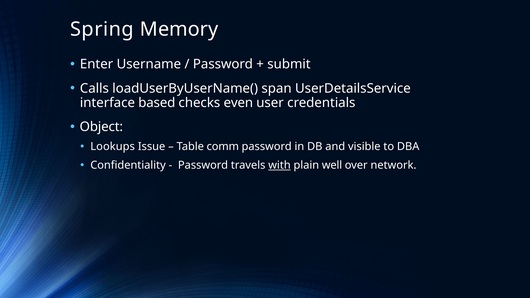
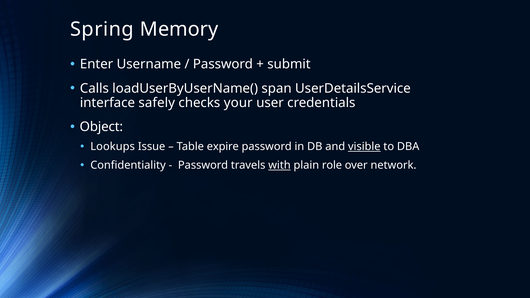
based: based -> safely (157, 103)
even: even -> your (238, 103)
comm: comm -> expire (223, 147)
visible underline: none -> present (364, 147)
well: well -> role (332, 165)
